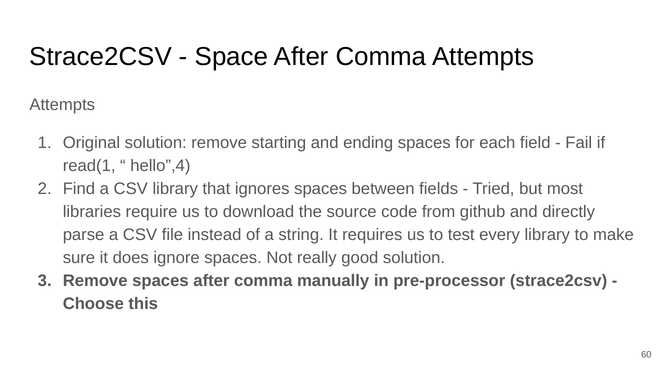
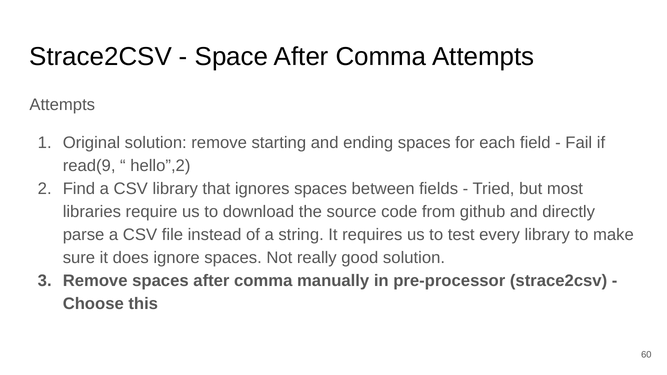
read(1: read(1 -> read(9 (89, 166)
hello”,4: hello”,4 -> hello”,2 (160, 166)
